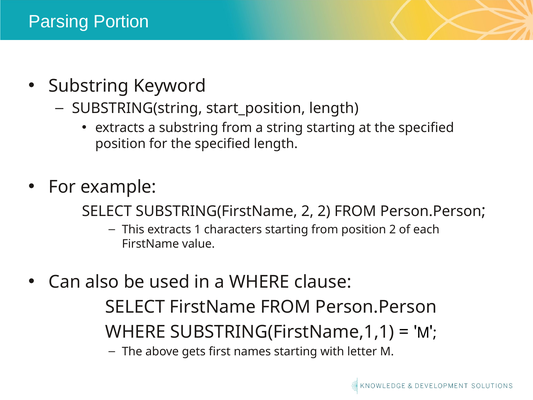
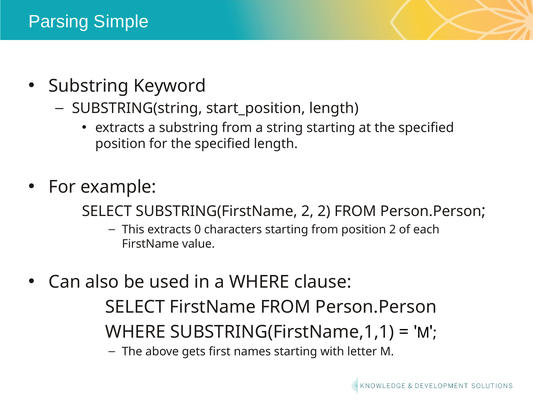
Portion: Portion -> Simple (121, 22)
1: 1 -> 0 (198, 229)
